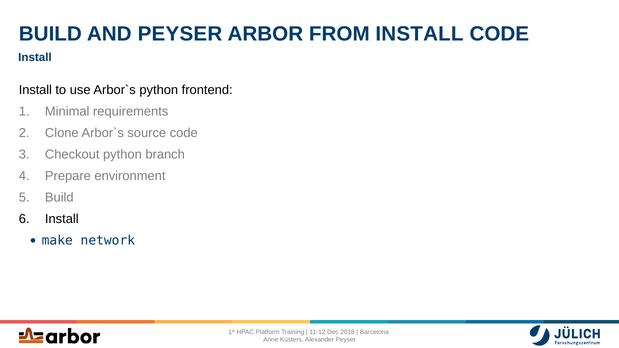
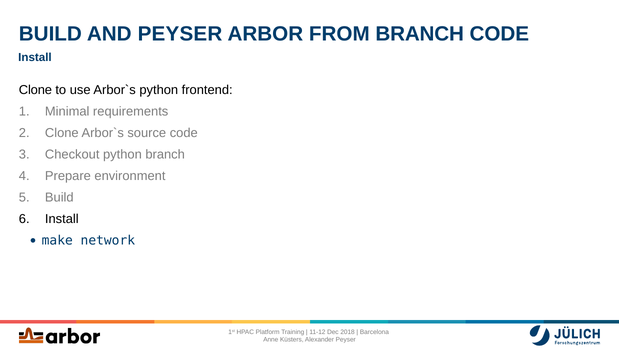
FROM INSTALL: INSTALL -> BRANCH (420, 34)
Install: Install -> Clone (35, 90)
